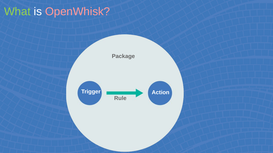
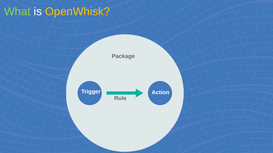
OpenWhisk colour: pink -> yellow (78, 12)
